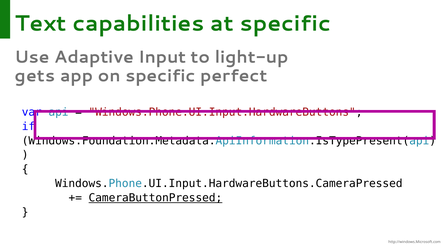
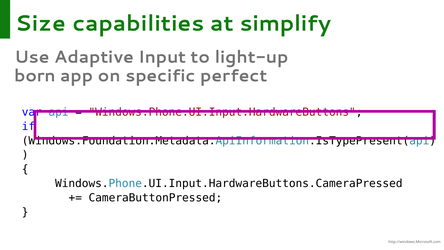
Text: Text -> Size (40, 23)
at specific: specific -> simplify (285, 23)
gets: gets -> born (35, 76)
CameraButtonPressed underline: present -> none (155, 198)
